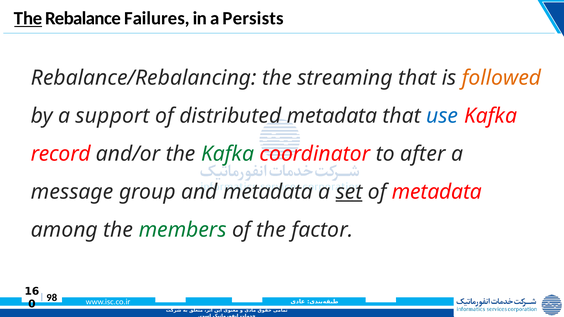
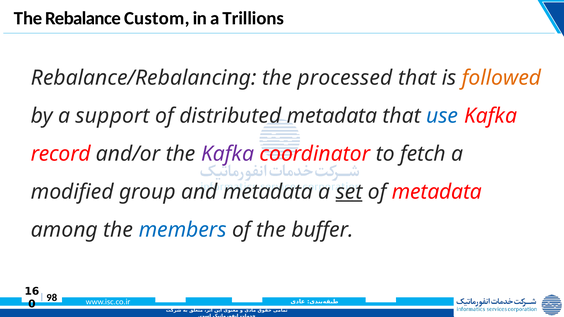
The underline: present -> none (28, 18)
Failures: Failures -> Custom (157, 18)
Persists: Persists -> Trillions (253, 18)
streaming: streaming -> processed (345, 78)
Kafka colour: green -> purple (228, 154)
after: after -> fetch (423, 154)
message: message -> modified (72, 192)
members colour: green -> blue (183, 230)
factor: factor -> buffer (322, 230)
